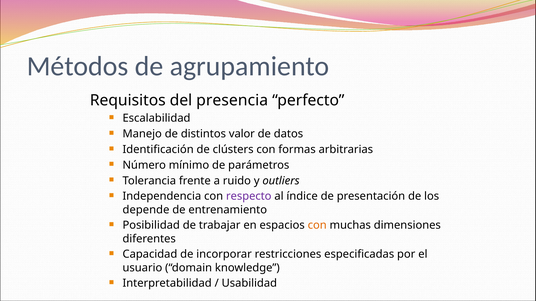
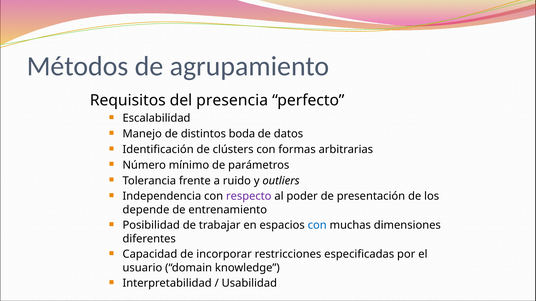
valor: valor -> boda (242, 134)
índice: índice -> poder (302, 197)
con colour: orange -> blue (317, 226)
